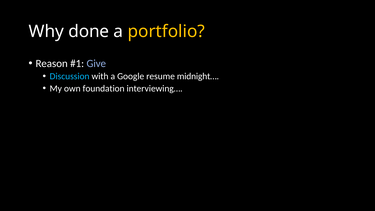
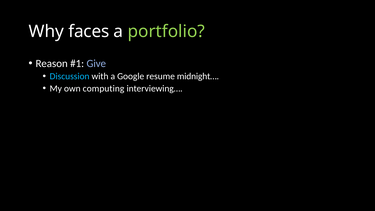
done: done -> faces (89, 32)
portfolio colour: yellow -> light green (166, 32)
foundation: foundation -> computing (104, 88)
